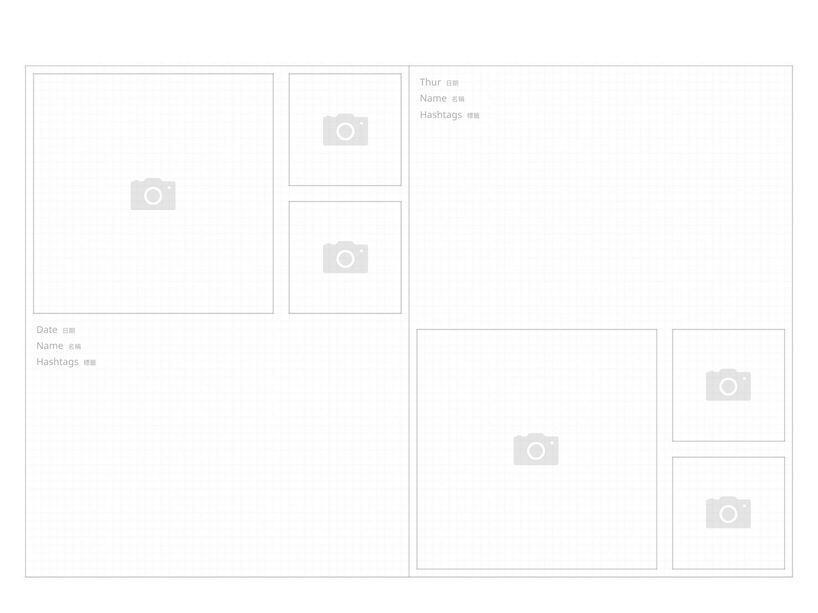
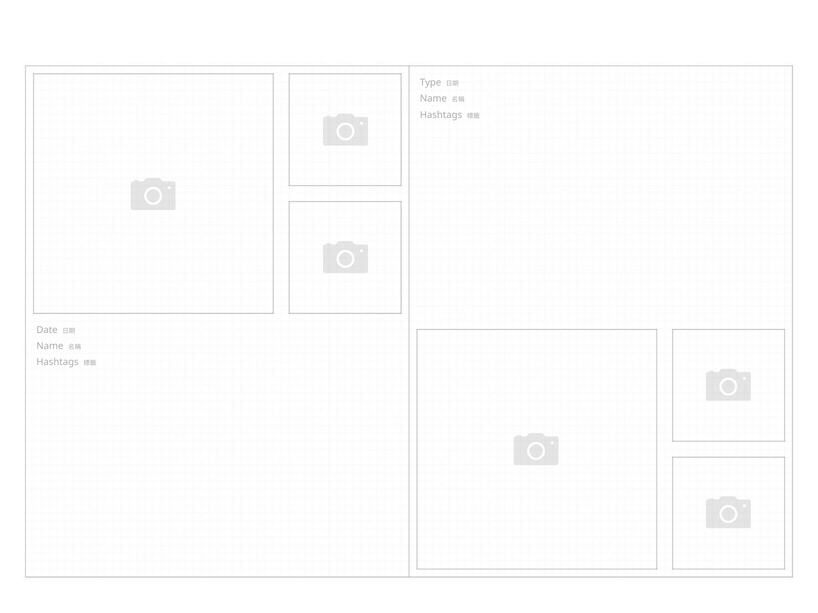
Thur: Thur -> Type (431, 83)
